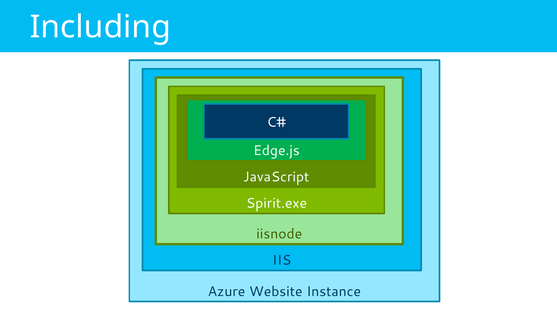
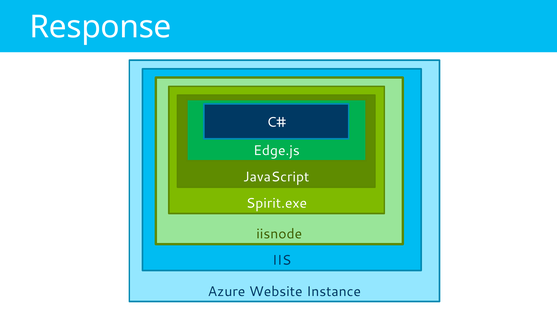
Including: Including -> Response (100, 27)
